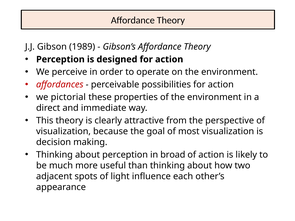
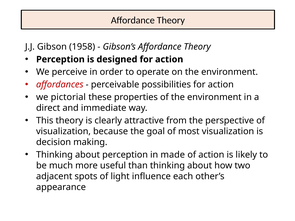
1989: 1989 -> 1958 (82, 47)
broad: broad -> made (173, 155)
